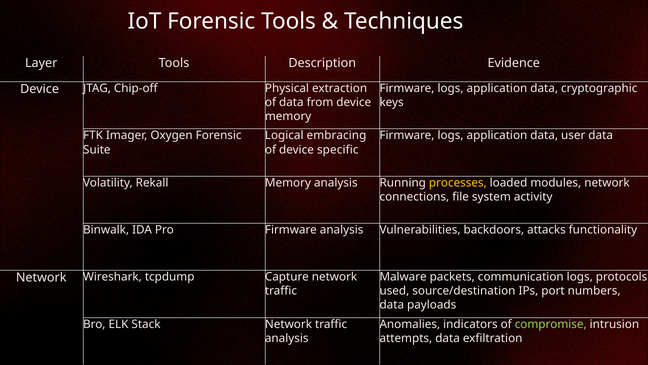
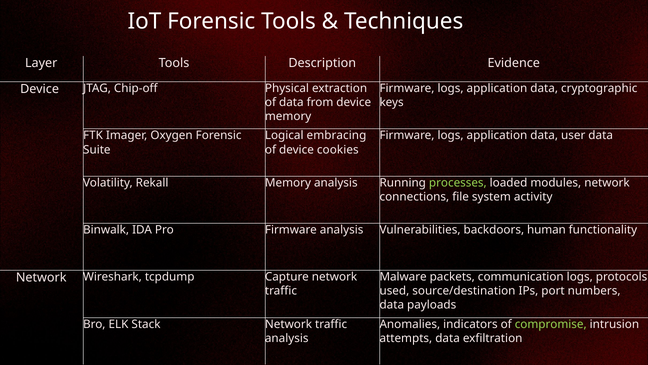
specific: specific -> cookies (338, 149)
processes colour: yellow -> light green (458, 182)
attacks: attacks -> human (546, 230)
